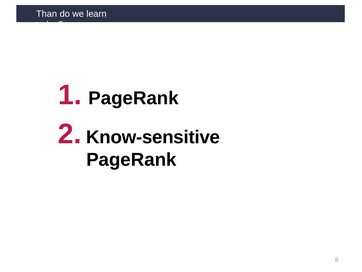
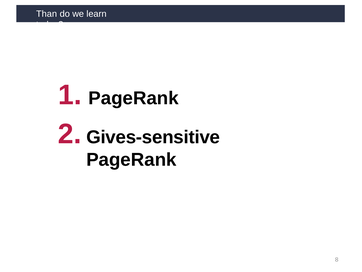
Know-sensitive: Know-sensitive -> Gives-sensitive (153, 137)
